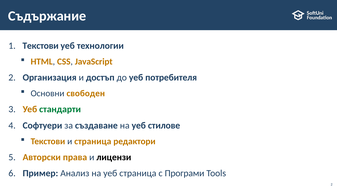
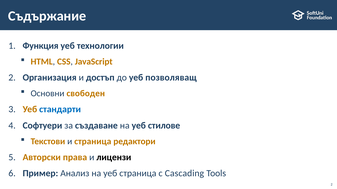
Текстови: Текстови -> Функция (41, 46)
потребителя: потребителя -> позволяващ (171, 78)
стандарти colour: green -> blue (60, 110)
Програми: Програми -> Cascading (184, 174)
